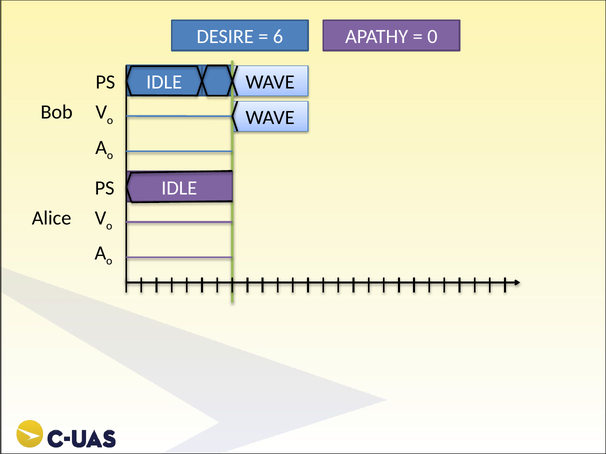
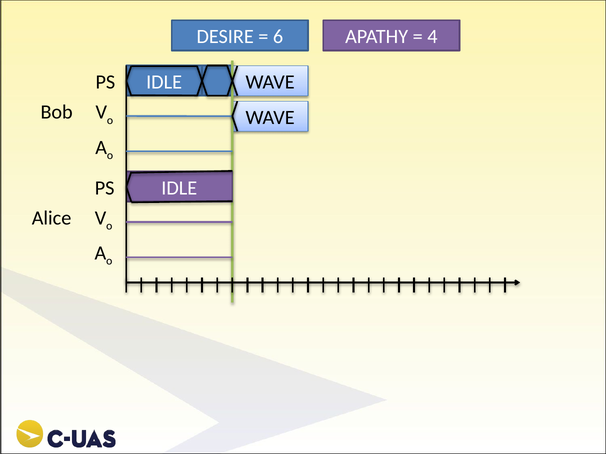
0: 0 -> 4 (432, 37)
